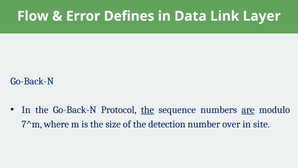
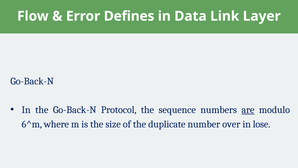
the underline: present -> none (147, 110)
7^m: 7^m -> 6^m (32, 124)
detection: detection -> duplicate (167, 124)
site: site -> lose (262, 124)
